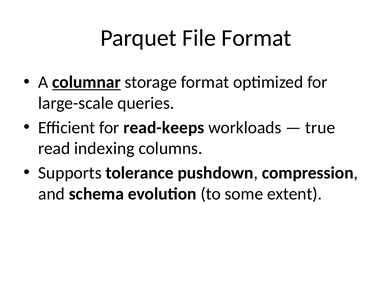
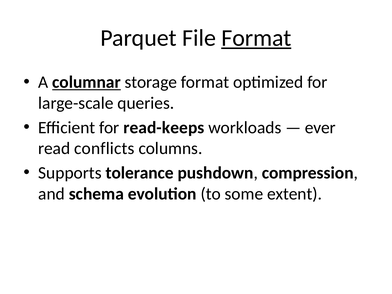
Format underline: none -> present (256, 38)
true: true -> ever (320, 128)
indexing: indexing -> conflicts (104, 148)
